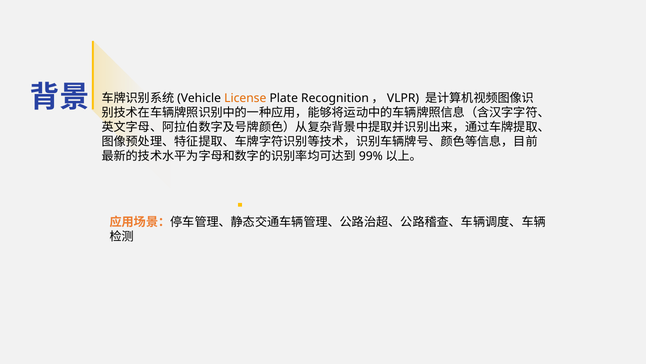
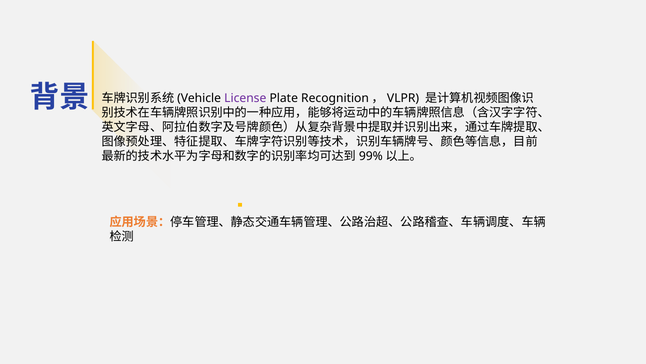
License colour: orange -> purple (245, 98)
